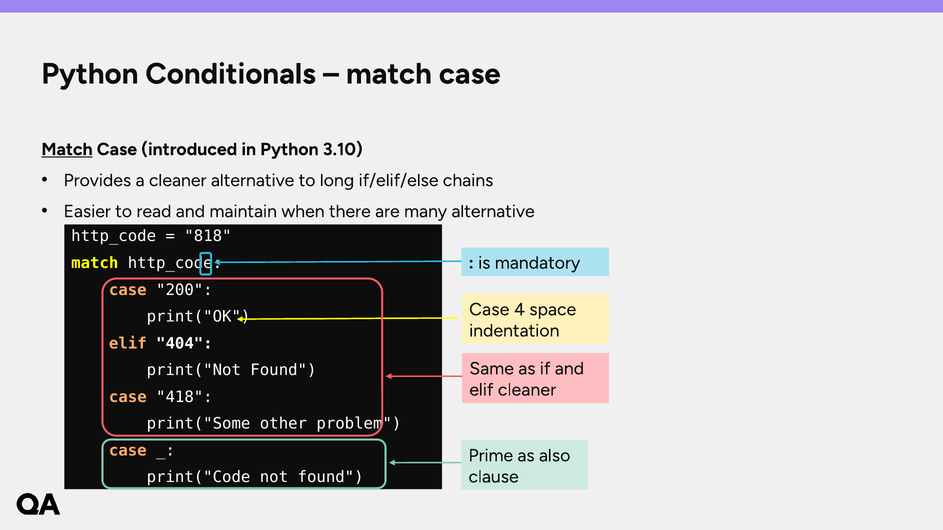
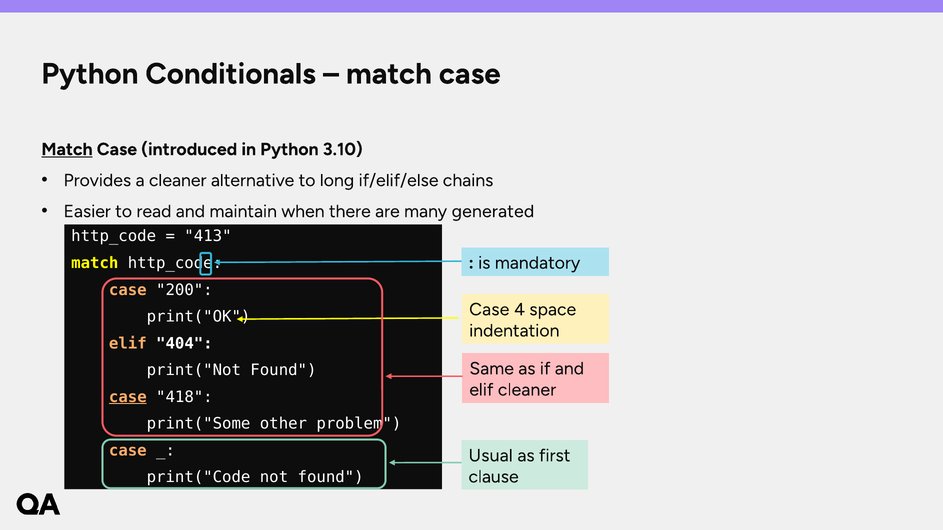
many alternative: alternative -> generated (493, 212)
818: 818 -> 413 (208, 237)
case underline: none -> present (128, 397)
Prime: Prime -> Usual (491, 456)
also: also -> first (555, 456)
